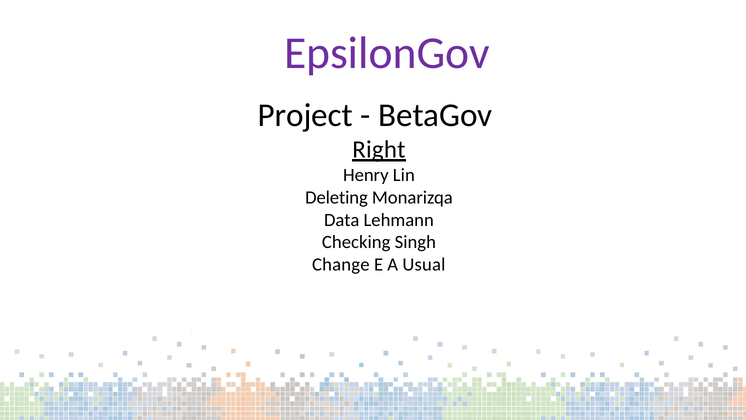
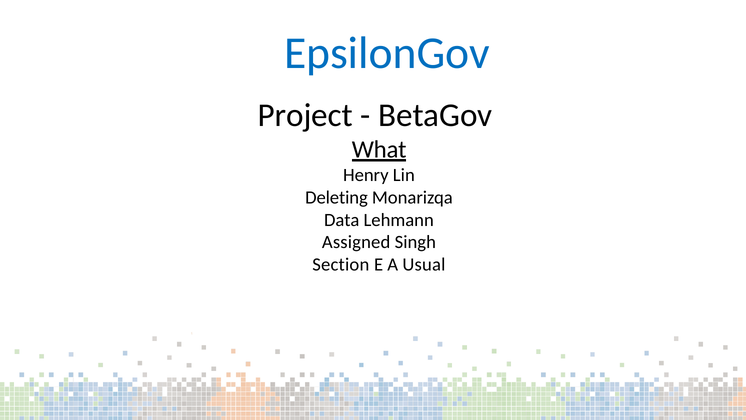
EpsilonGov colour: purple -> blue (387, 53)
Right: Right -> What (379, 149)
Checking: Checking -> Assigned (356, 242)
Change: Change -> Section (341, 264)
